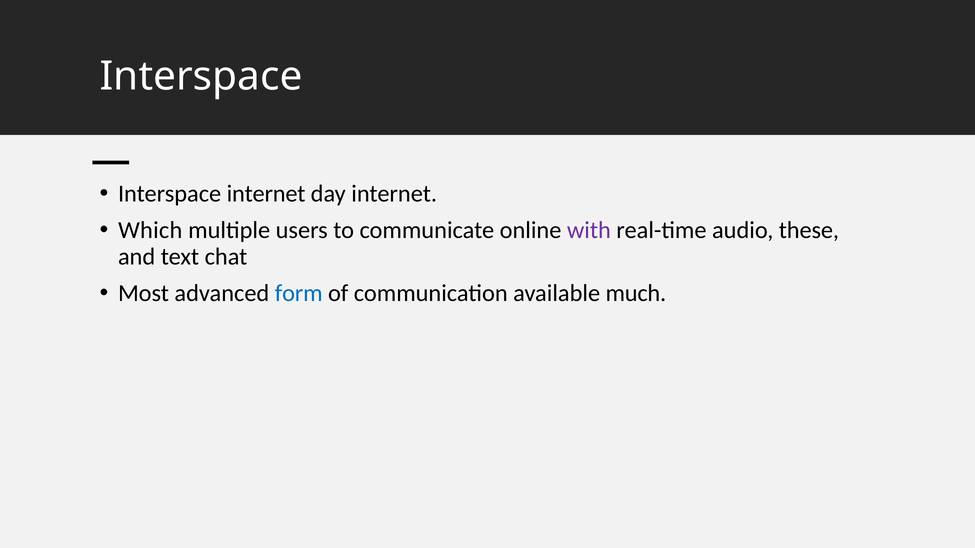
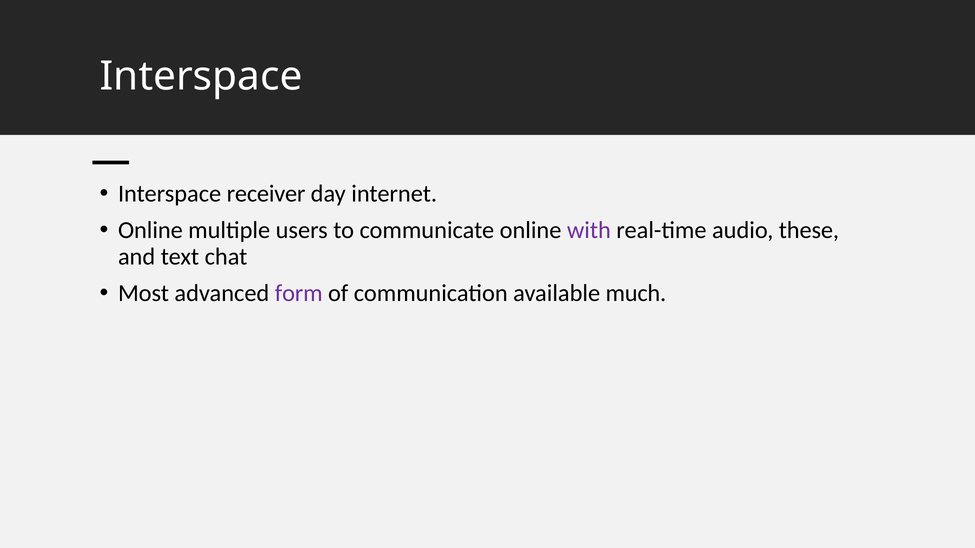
Interspace internet: internet -> receiver (266, 194)
Which: Which -> Online (150, 230)
form colour: blue -> purple (299, 293)
